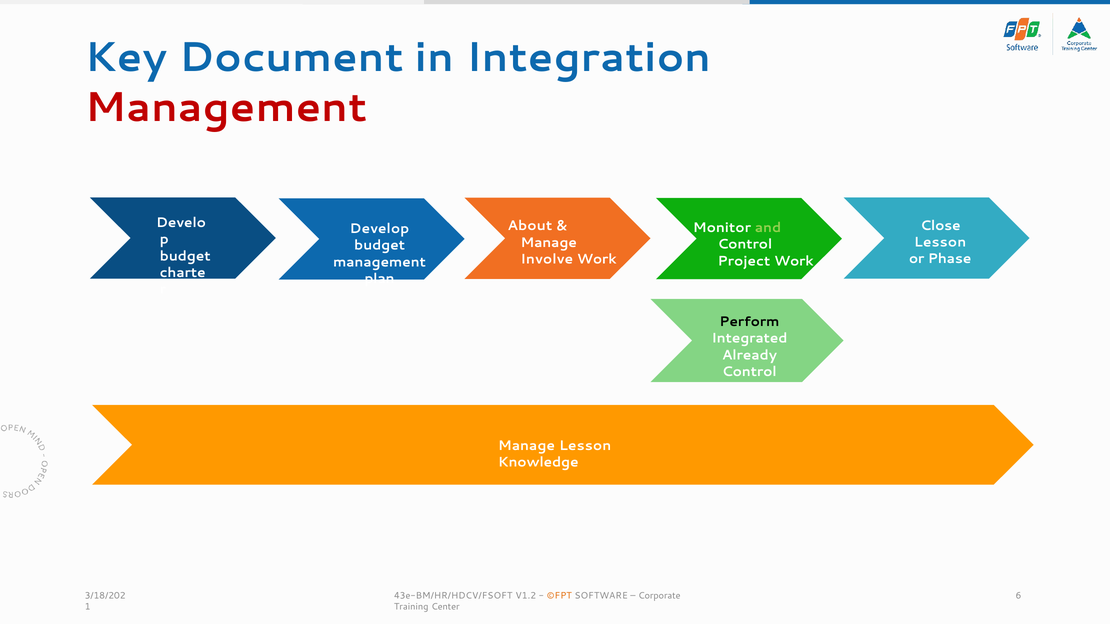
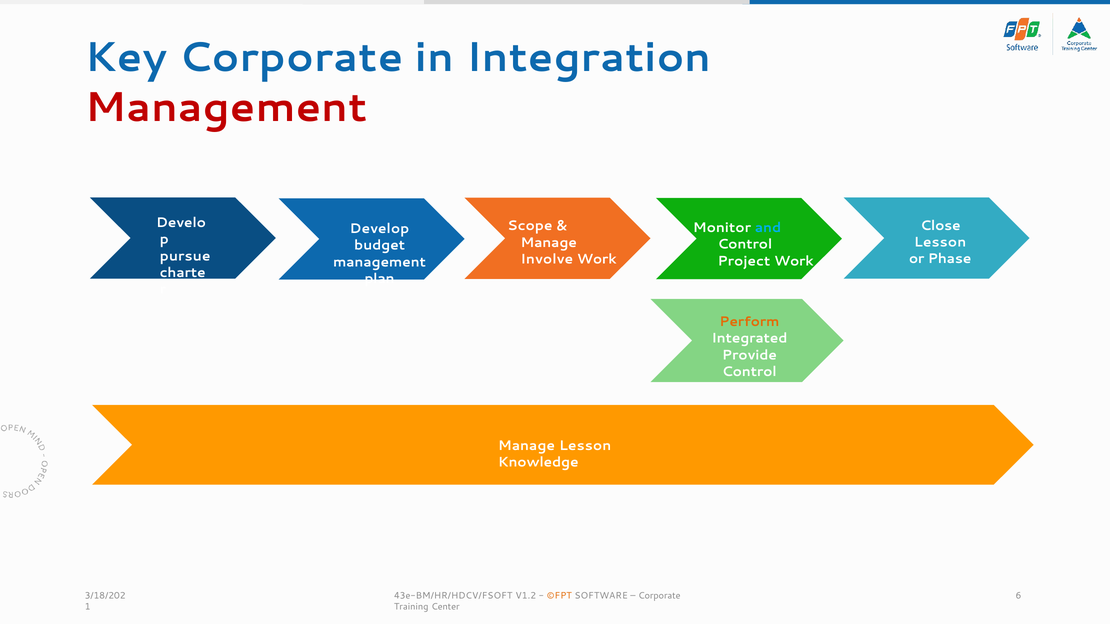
Key Document: Document -> Corporate (291, 58)
About: About -> Scope (530, 226)
and colour: light green -> light blue (768, 228)
budget: budget -> pursue (185, 256)
Perform colour: black -> orange (749, 322)
Already: Already -> Provide (749, 355)
